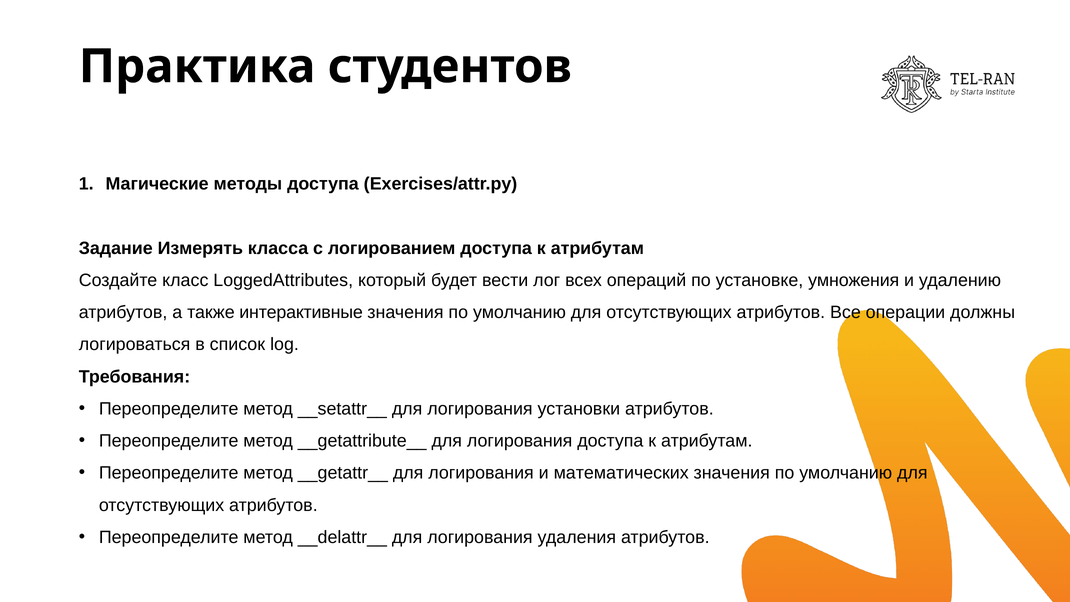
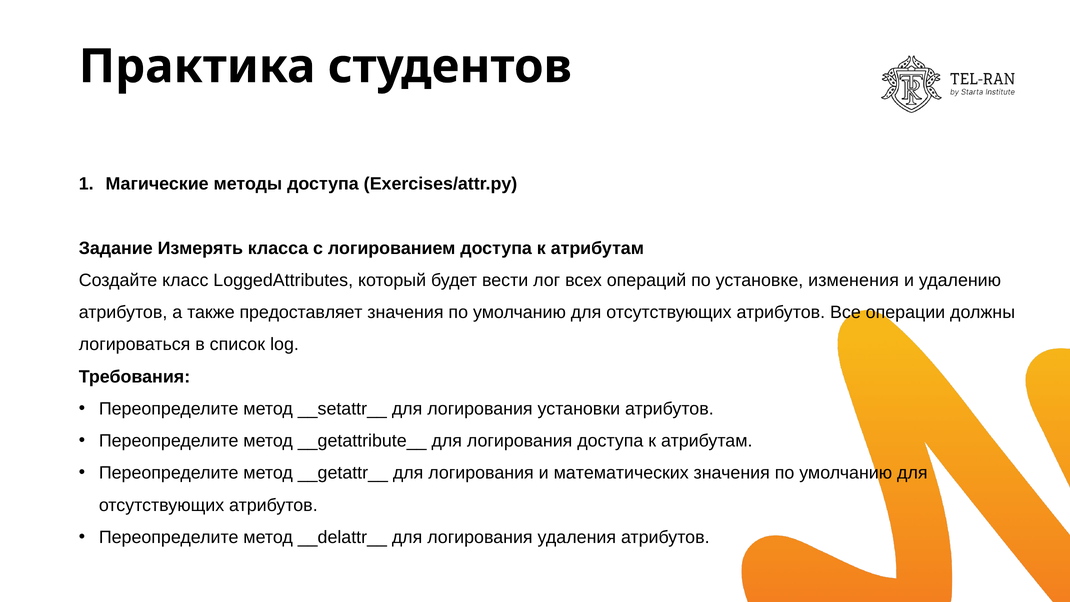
умножения: умножения -> изменения (854, 280)
интерактивные: интерактивные -> предоставляет (301, 312)
